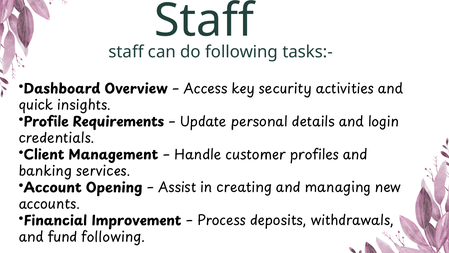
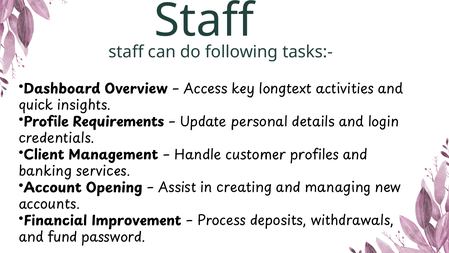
security: security -> longtext (285, 89)
fund following: following -> password (113, 237)
